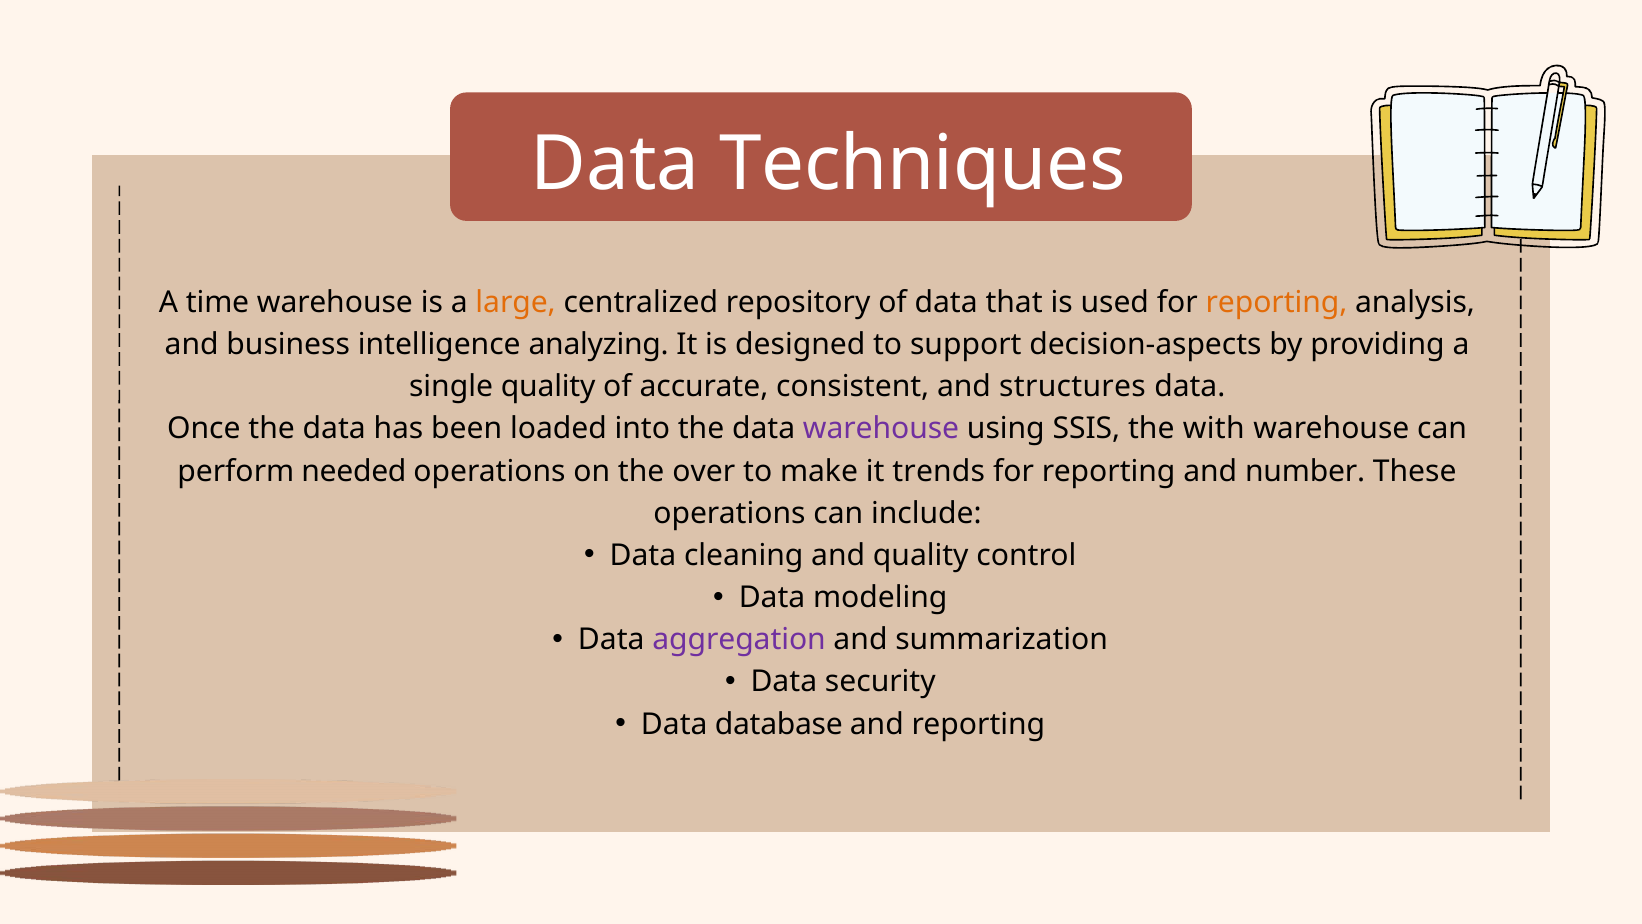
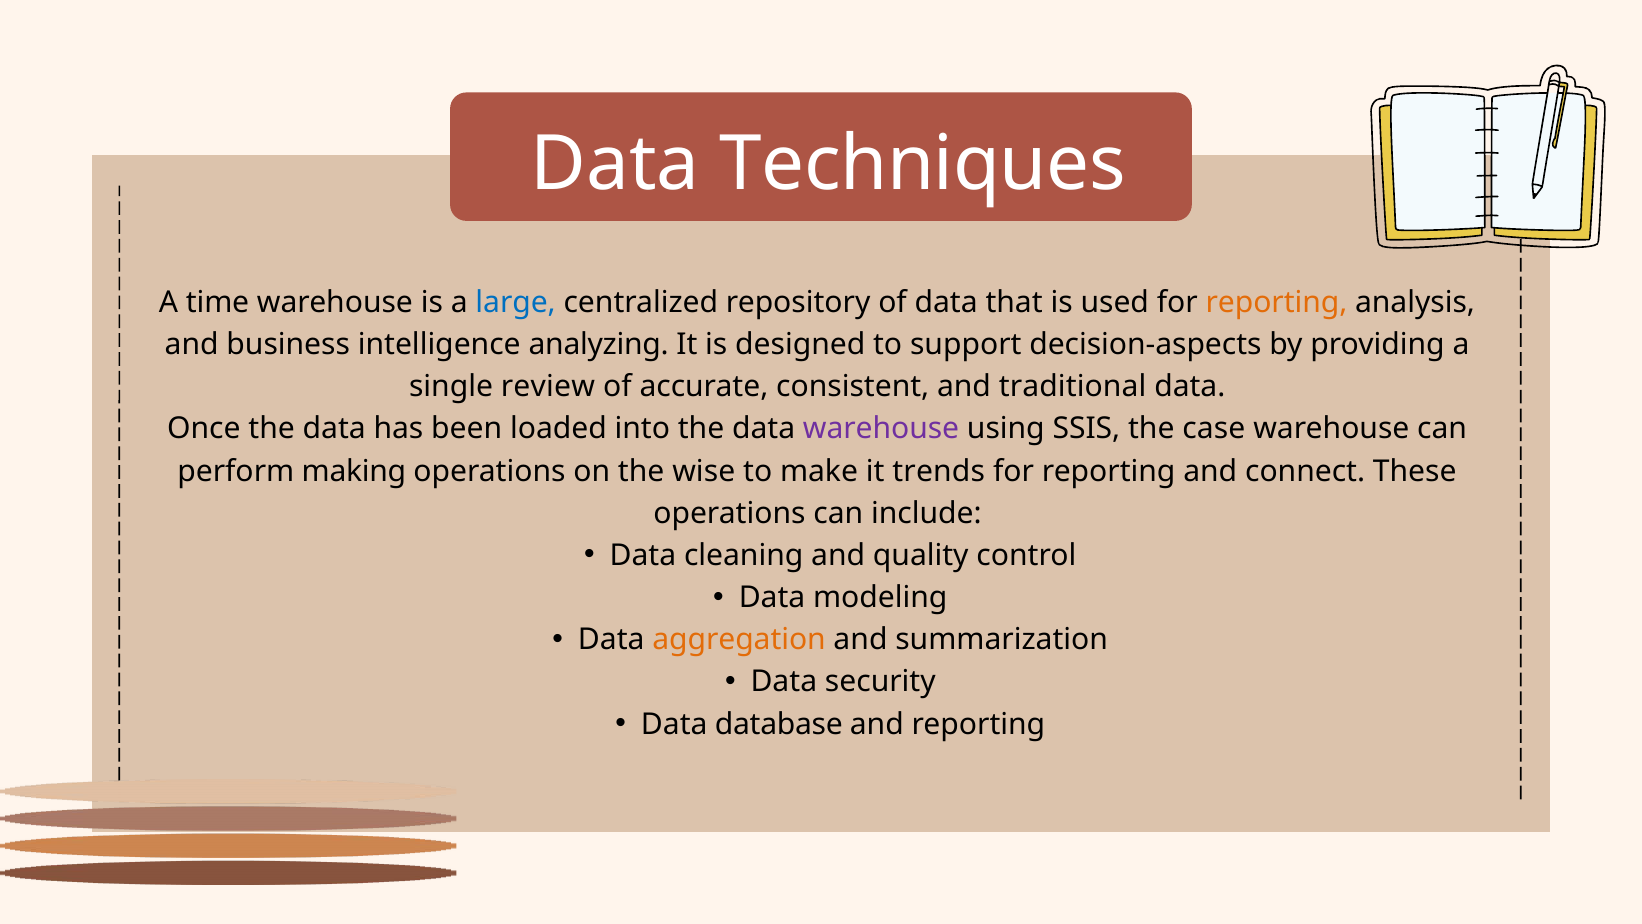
large colour: orange -> blue (516, 302)
single quality: quality -> review (548, 387)
structures: structures -> traditional (1073, 387)
with: with -> case (1214, 429)
needed: needed -> making (354, 471)
over: over -> wise (704, 471)
number: number -> connect (1305, 471)
aggregation colour: purple -> orange (739, 640)
